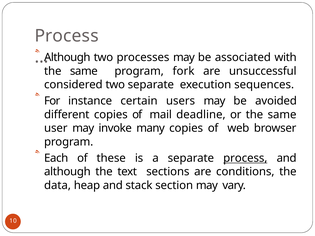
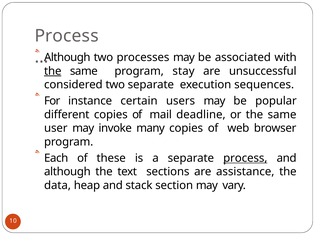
the underline: none -> present (53, 71)
fork: fork -> stay (184, 71)
avoided: avoided -> popular (276, 101)
conditions: conditions -> assistance (245, 172)
